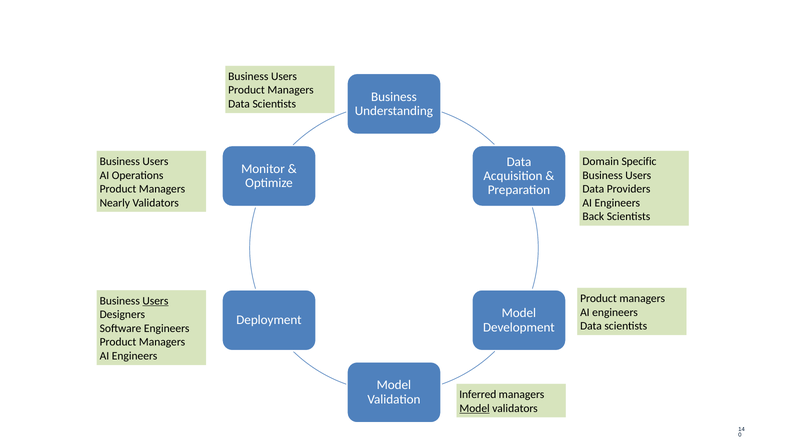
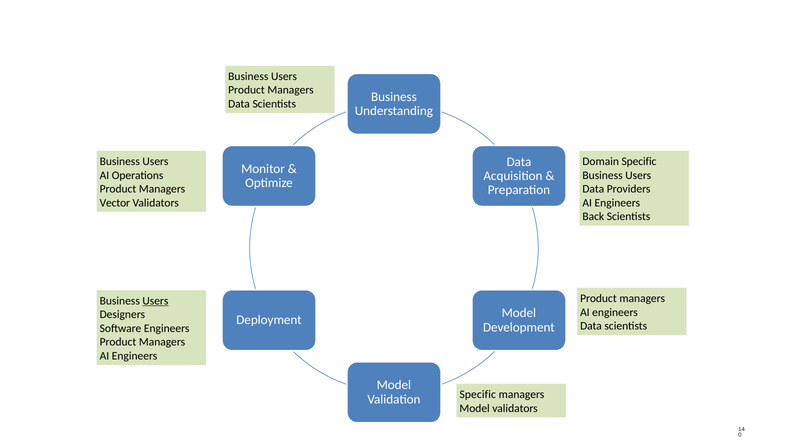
Nearly: Nearly -> Vector (115, 203)
Inferred: Inferred -> Specific (478, 395)
Model underline: present -> none (475, 409)
